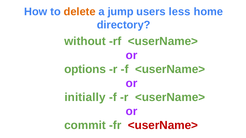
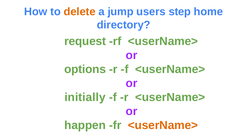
less: less -> step (180, 12)
without: without -> request (85, 41)
commit: commit -> happen (85, 126)
<userName> colour: red -> orange (163, 126)
